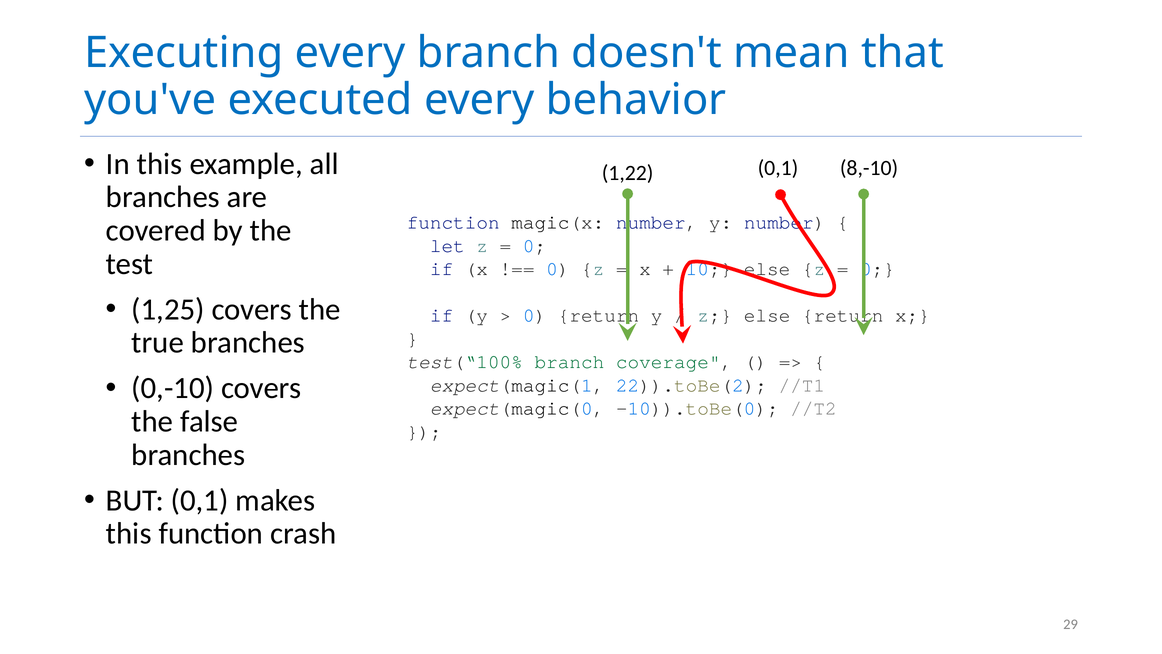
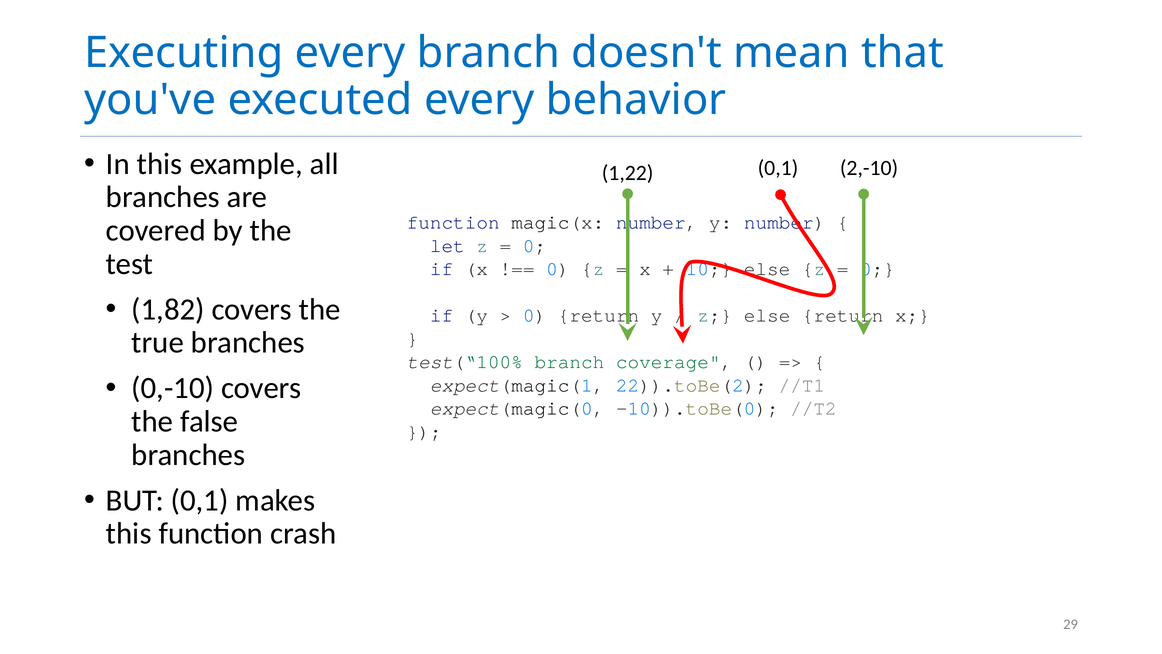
8,-10: 8,-10 -> 2,-10 (869, 168)
1,25: 1,25 -> 1,82 (168, 309)
